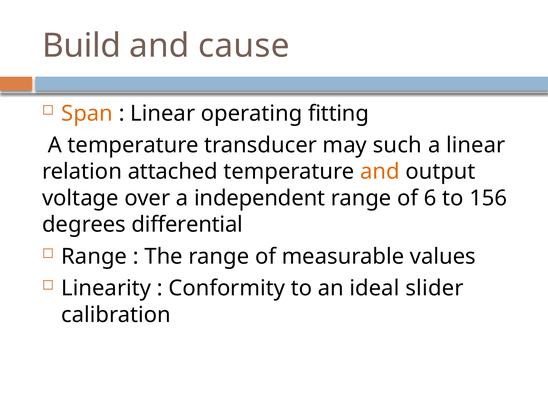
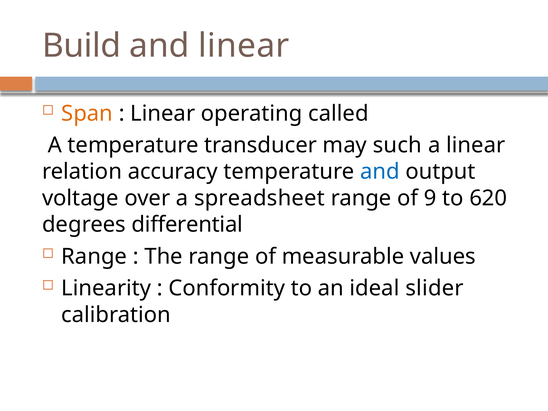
and cause: cause -> linear (244, 46)
fitting: fitting -> called (338, 113)
attached: attached -> accuracy (173, 172)
and colour: orange -> blue (380, 172)
independent: independent -> spreadsheet (259, 198)
6: 6 -> 9 (430, 198)
156: 156 -> 620 (488, 198)
